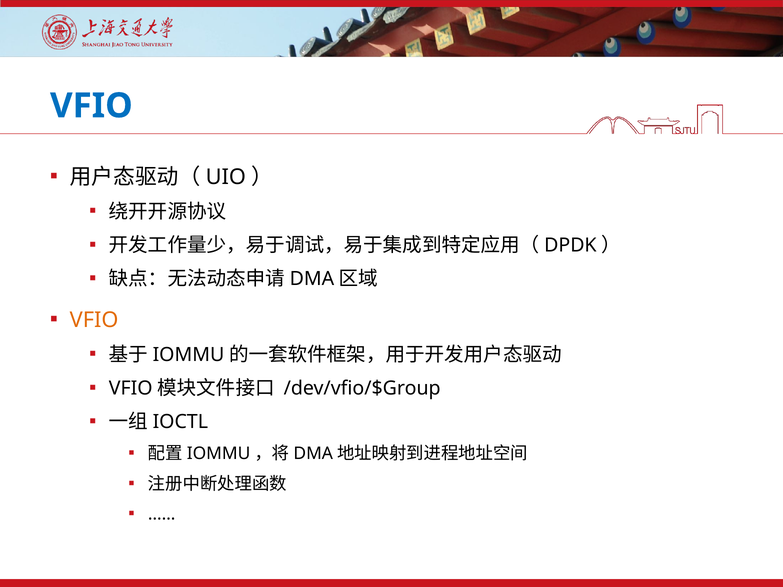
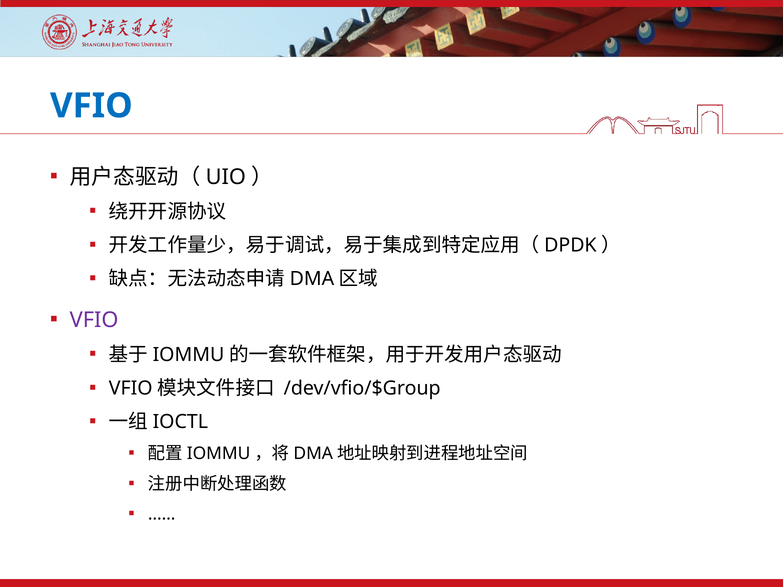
VFIO colour: orange -> purple (94, 320)
